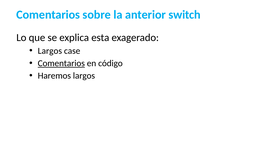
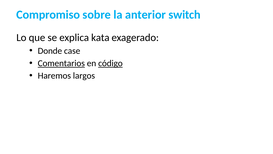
Comentarios: Comentarios -> Compromiso (48, 15)
esta: esta -> kata (100, 37)
Largos: Largos -> Donde (50, 51)
código underline: none -> present (110, 63)
